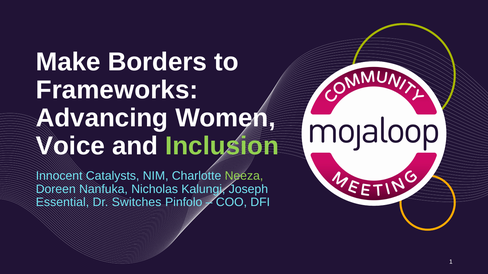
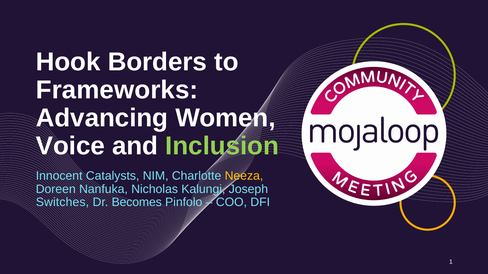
Make: Make -> Hook (68, 62)
Neeza colour: light green -> yellow (244, 176)
Essential: Essential -> Switches (62, 203)
Switches: Switches -> Becomes (137, 203)
